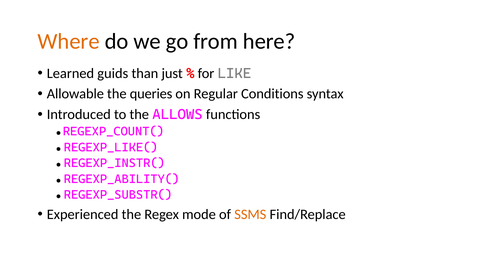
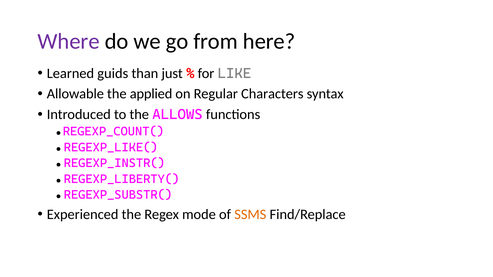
Where colour: orange -> purple (69, 41)
queries: queries -> applied (151, 94)
Conditions: Conditions -> Characters (272, 94)
REGEXP_ABILITY(: REGEXP_ABILITY( -> REGEXP_LIBERTY( (122, 179)
